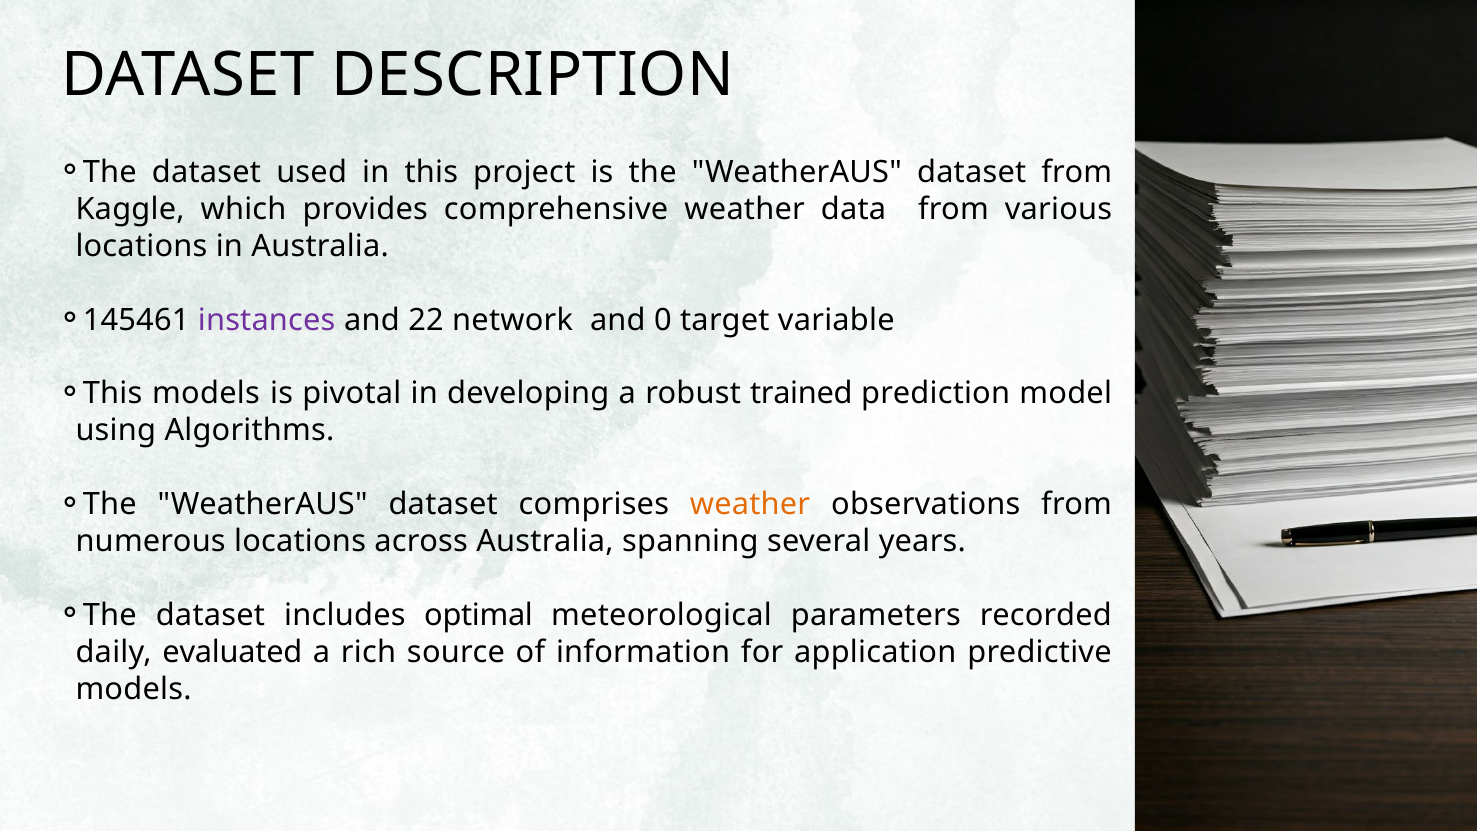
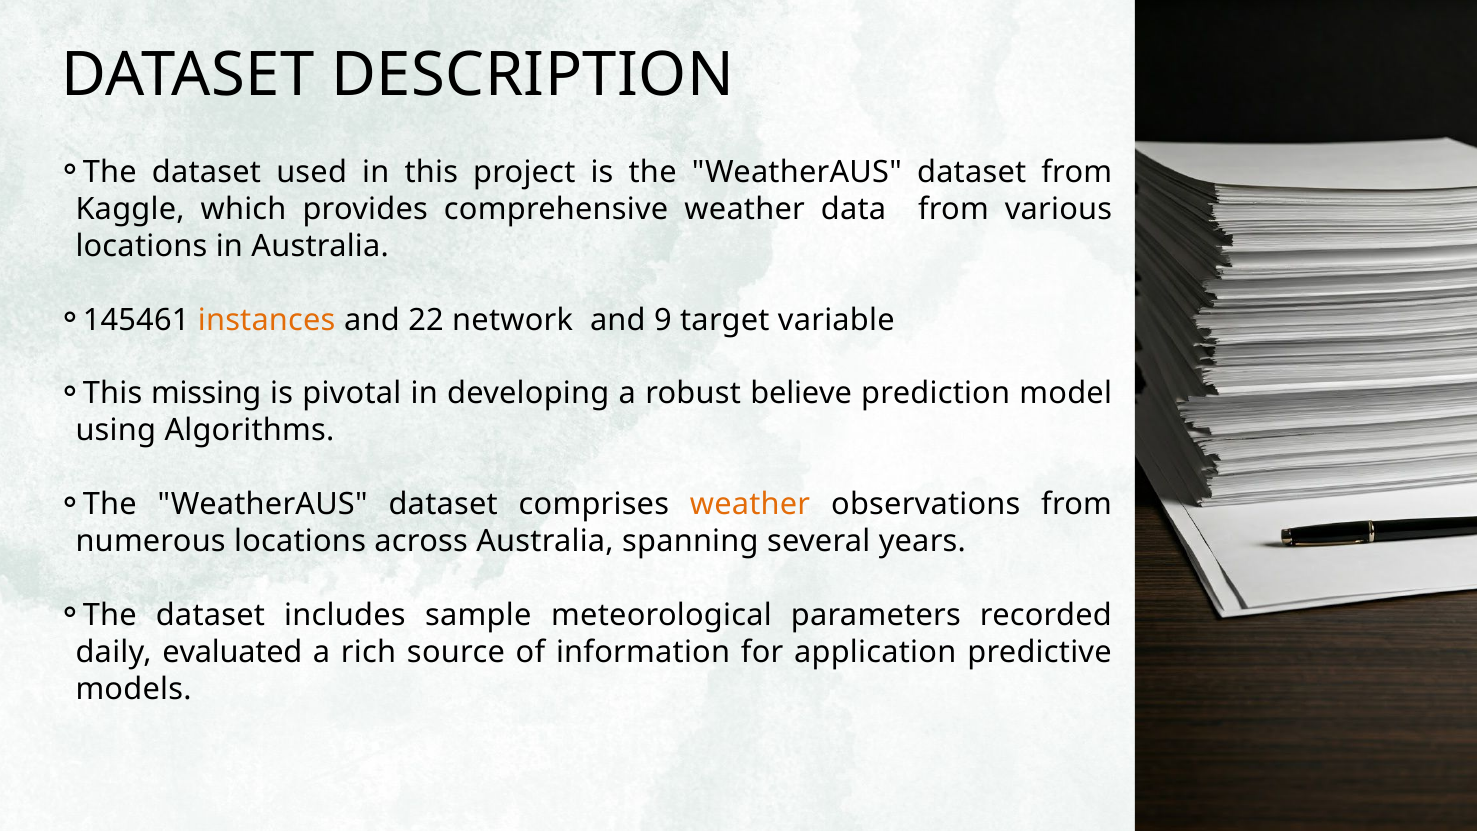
instances colour: purple -> orange (267, 320)
0: 0 -> 9 (663, 320)
This models: models -> missing (206, 394)
trained: trained -> believe (801, 394)
optimal: optimal -> sample (478, 615)
